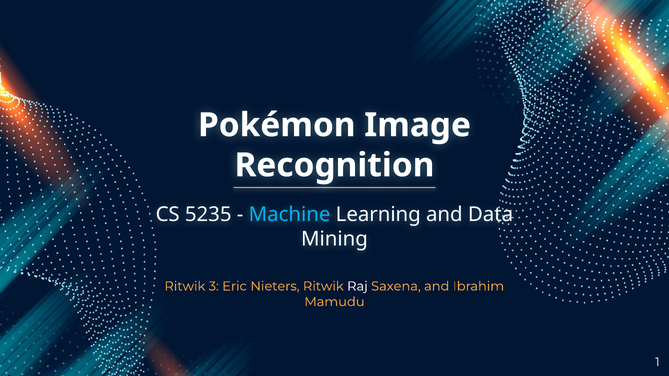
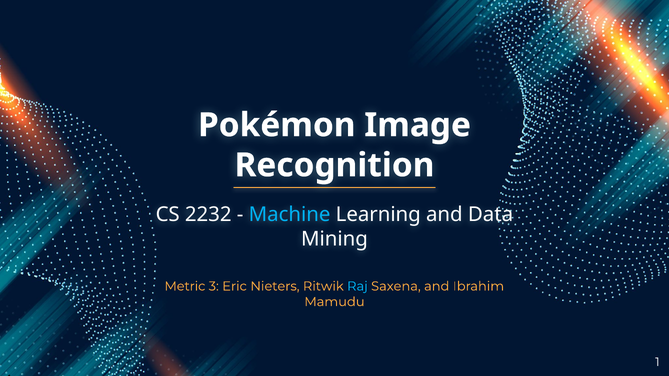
5235: 5235 -> 2232 (208, 214)
Ritwik: Ritwik -> Metric (185, 286)
Raj colour: white -> light blue (357, 286)
